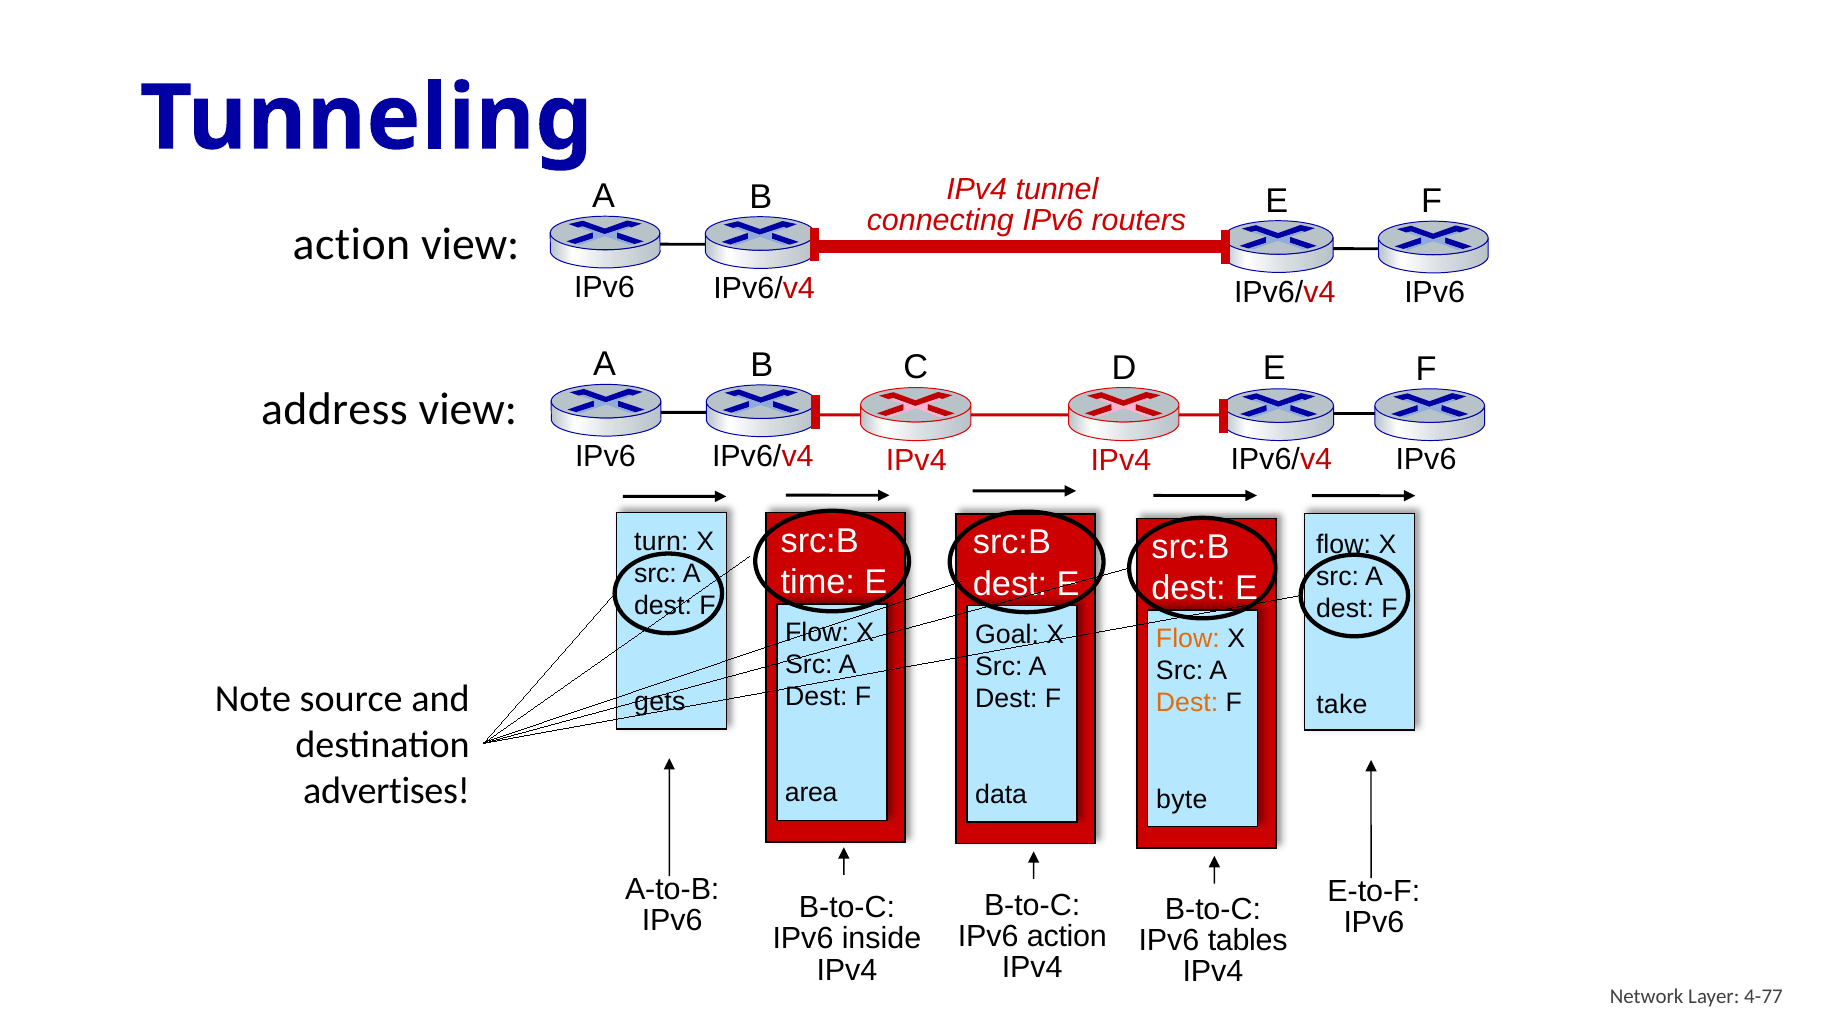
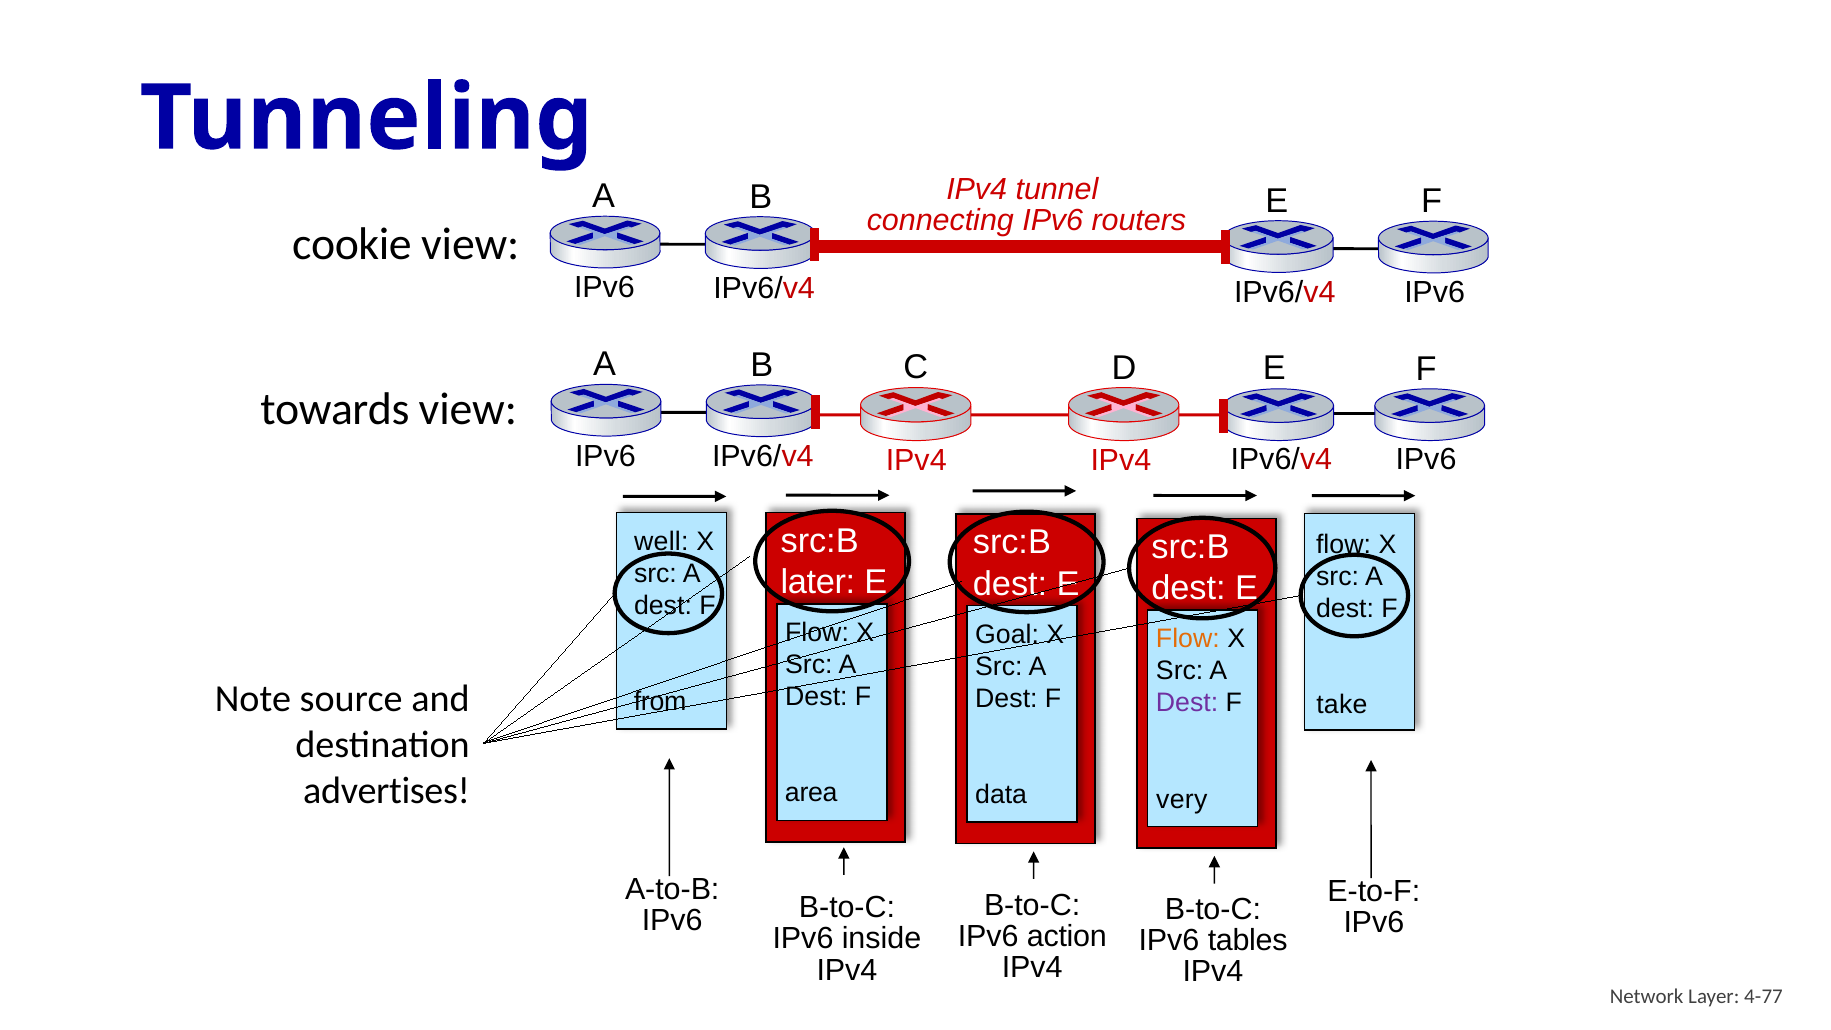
action: action -> cookie (352, 244)
address: address -> towards (335, 410)
turn: turn -> well (661, 541)
time: time -> later (818, 582)
gets: gets -> from (660, 702)
Dest colour: orange -> purple (1187, 703)
byte: byte -> very (1182, 799)
